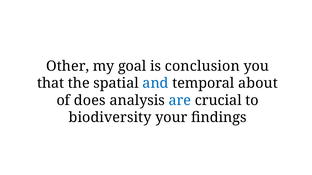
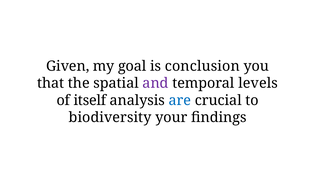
Other: Other -> Given (68, 66)
and colour: blue -> purple (156, 83)
about: about -> levels (258, 83)
does: does -> itself (90, 101)
